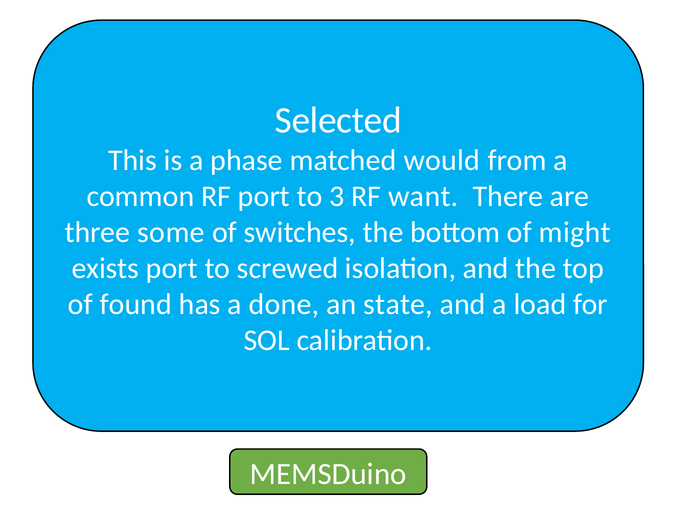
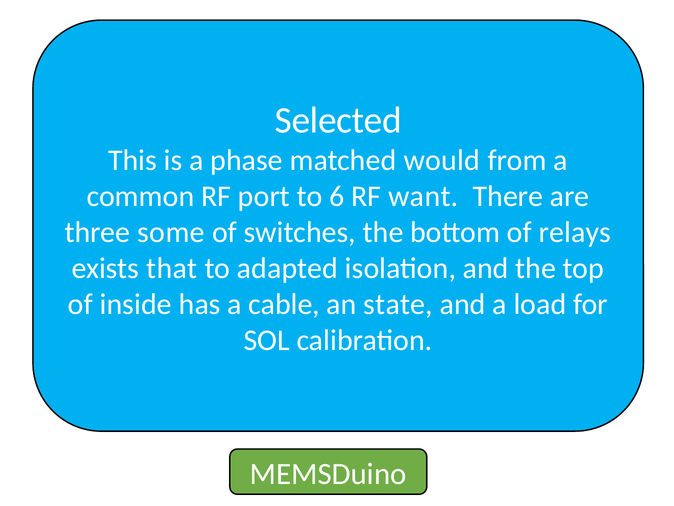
3: 3 -> 6 (337, 196)
might: might -> relays (575, 232)
exists port: port -> that (172, 268)
screwed: screwed -> adapted (288, 268)
found: found -> inside (136, 304)
done: done -> cable (284, 304)
